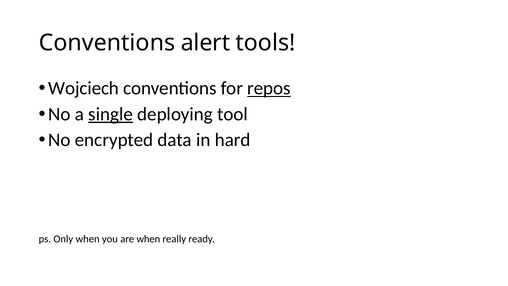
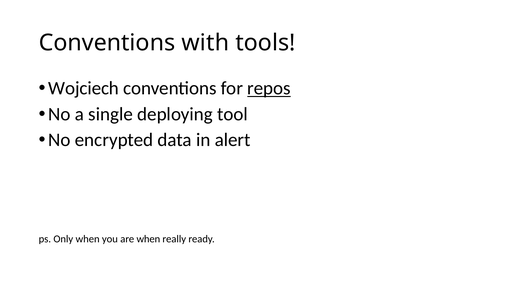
alert: alert -> with (205, 43)
single underline: present -> none (111, 114)
hard: hard -> alert (233, 140)
